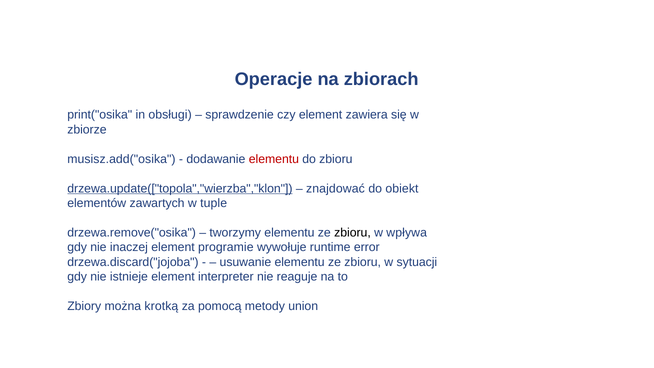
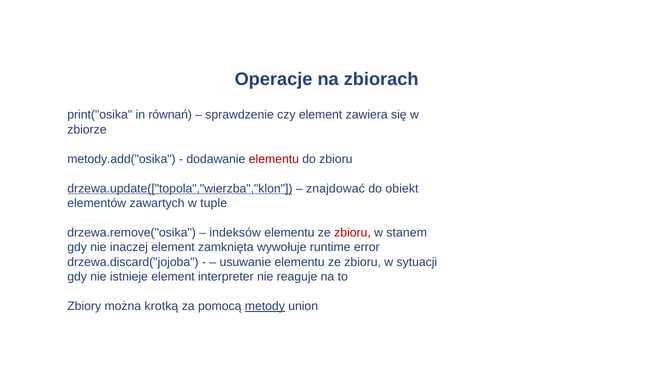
obsługi: obsługi -> równań (170, 115)
musisz.add("osika: musisz.add("osika -> metody.add("osika (121, 159)
tworzymy: tworzymy -> indeksów (235, 233)
zbioru colour: black -> red (352, 233)
wpływa: wpływa -> stanem (407, 233)
programie: programie -> zamknięta (226, 247)
metody underline: none -> present (265, 306)
